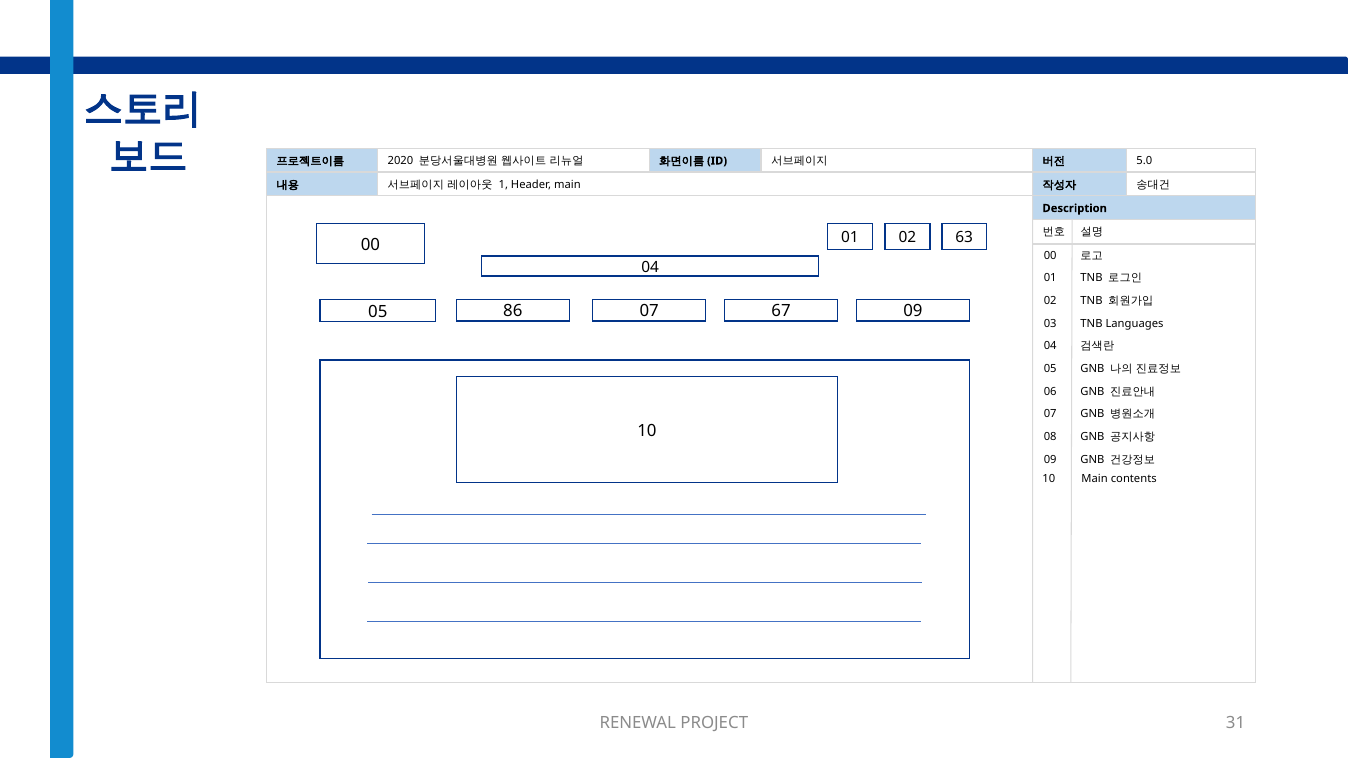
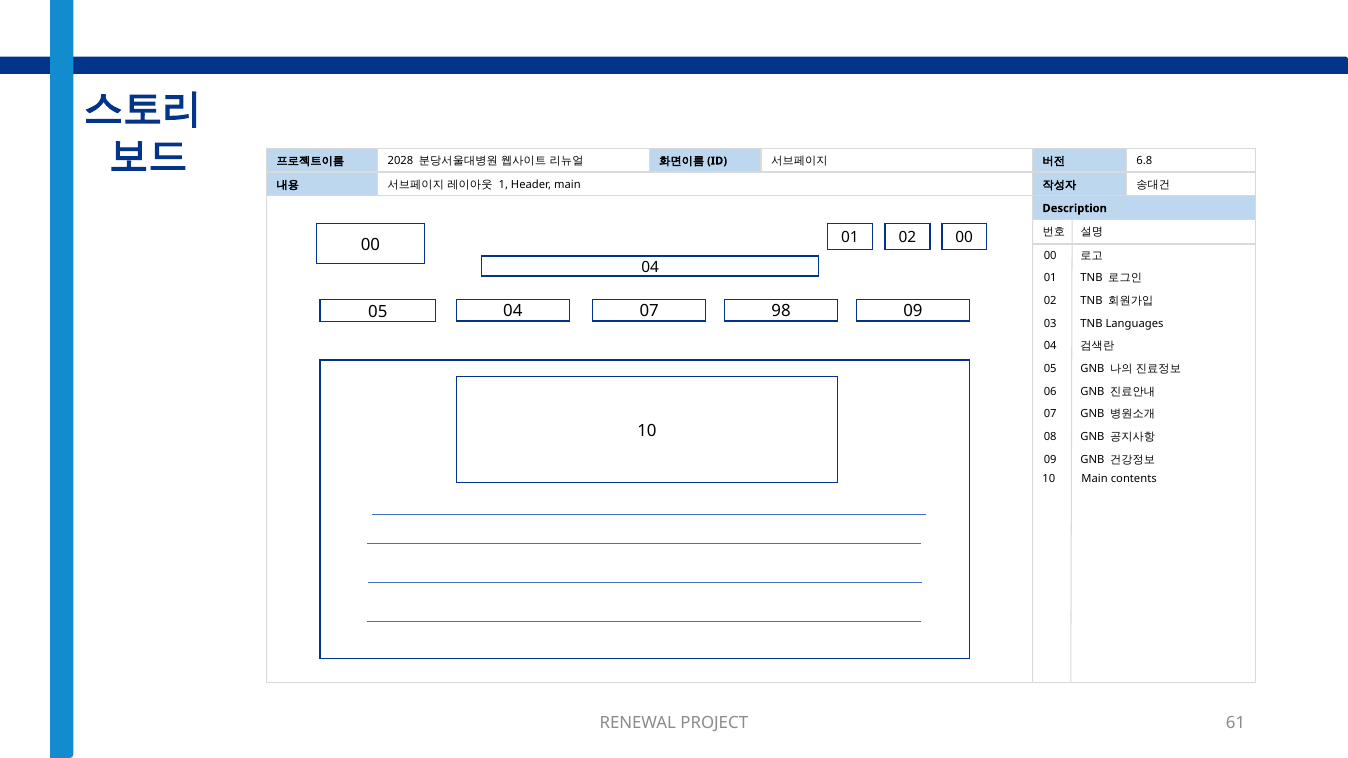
2020: 2020 -> 2028 (400, 161)
5.0: 5.0 -> 6.8 (1144, 161)
02 63: 63 -> 00 (964, 238)
05 86: 86 -> 04 (513, 311)
67: 67 -> 98 (781, 311)
31: 31 -> 61 (1236, 723)
